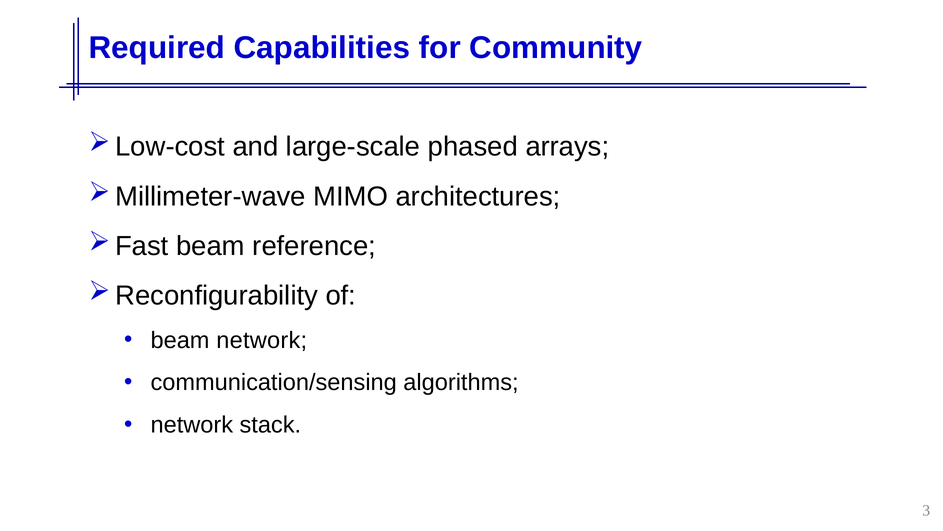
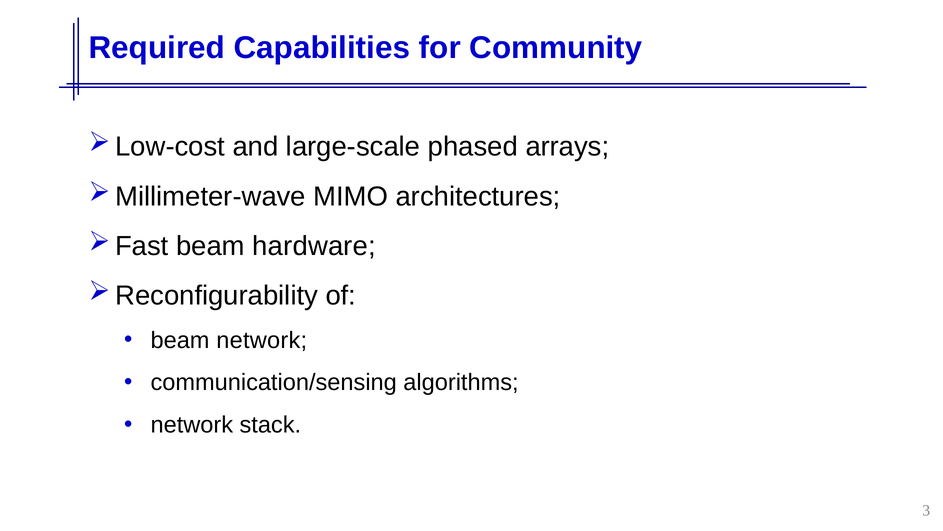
reference: reference -> hardware (314, 246)
